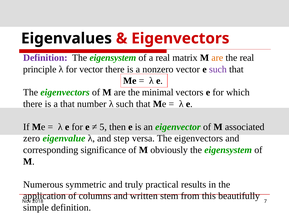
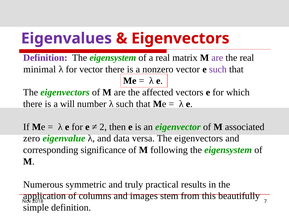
Eigenvalues colour: black -> purple (66, 39)
are colour: orange -> purple (217, 58)
principle: principle -> minimal (40, 70)
minimal: minimal -> affected (158, 93)
a that: that -> will (67, 104)
5: 5 -> 2 (103, 127)
step: step -> data (122, 139)
obviously: obviously -> following (169, 150)
written: written -> images (144, 197)
